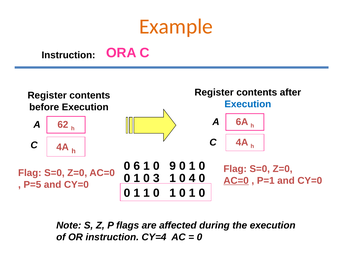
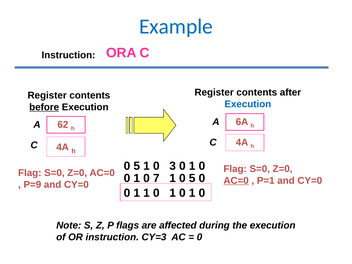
Example colour: orange -> blue (176, 26)
before underline: none -> present (44, 107)
6: 6 -> 5 (137, 166)
9: 9 -> 3 (173, 166)
3: 3 -> 7 (156, 178)
1 0 4: 4 -> 5 (192, 178)
P=5: P=5 -> P=9 (32, 185)
CY=4: CY=4 -> CY=3 (154, 237)
